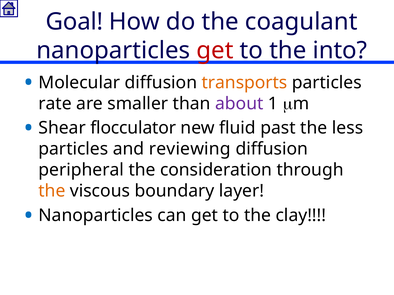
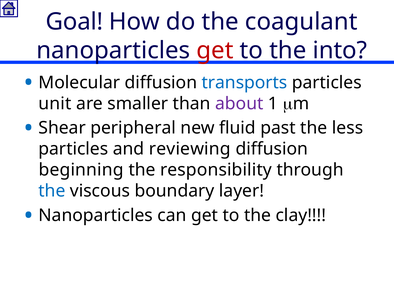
transports colour: orange -> blue (244, 83)
rate: rate -> unit (55, 104)
flocculator: flocculator -> peripheral (133, 128)
peripheral: peripheral -> beginning (81, 170)
consideration: consideration -> responsibility (216, 170)
the colour: orange -> blue (52, 191)
